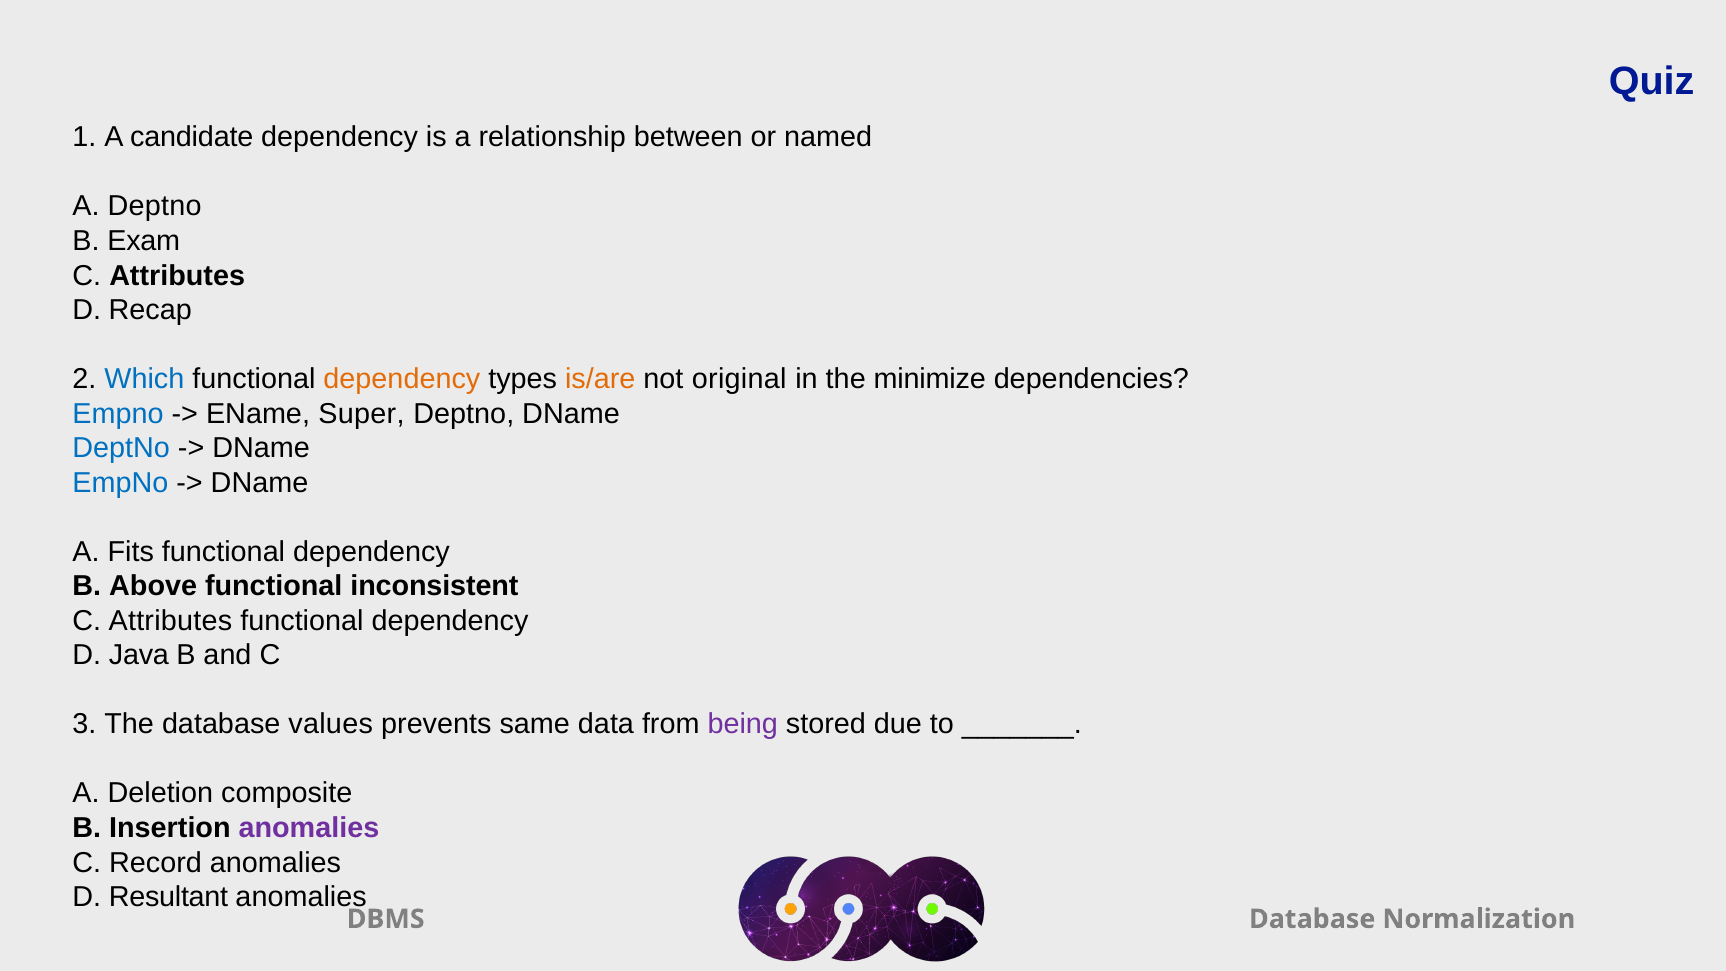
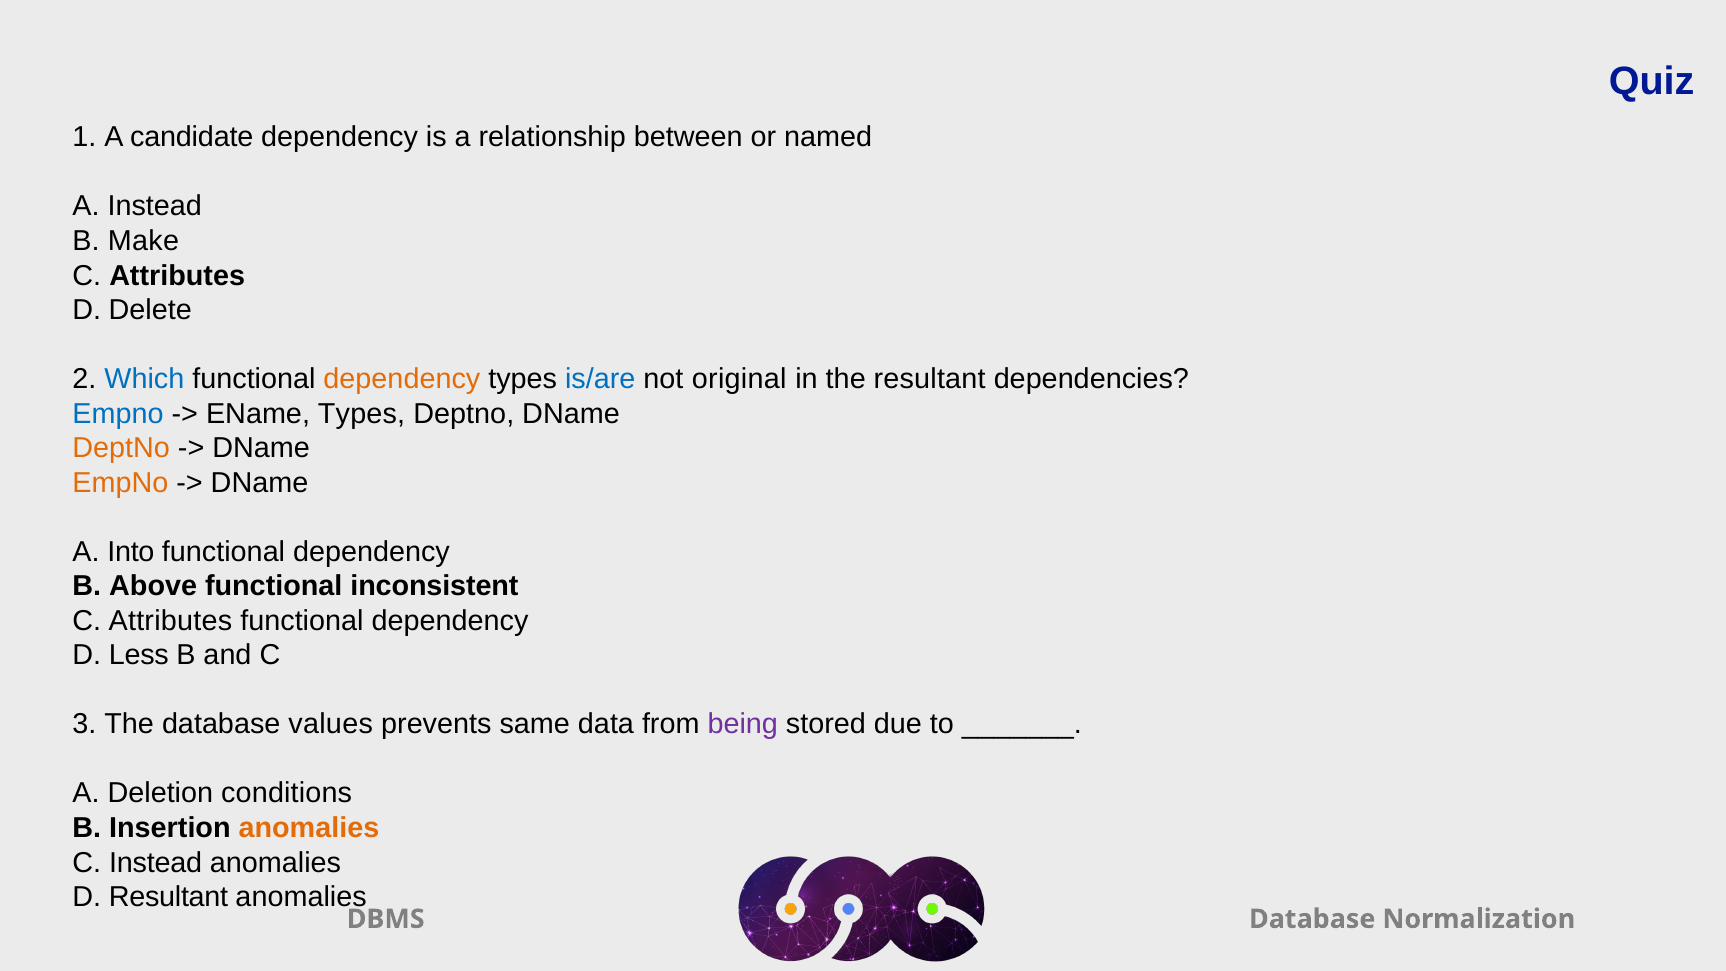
A Deptno: Deptno -> Instead (155, 206)
Exam: Exam -> Make (143, 241)
Recap: Recap -> Delete (150, 310)
is/are colour: orange -> blue (600, 379)
the minimize: minimize -> resultant (930, 379)
EName Super: Super -> Types (362, 414)
DeptNo colour: blue -> orange (121, 448)
EmpNo colour: blue -> orange (120, 483)
Fits: Fits -> Into (131, 552)
Java: Java -> Less (139, 655)
composite: composite -> conditions (287, 793)
anomalies colour: purple -> orange (309, 828)
C Record: Record -> Instead (156, 862)
